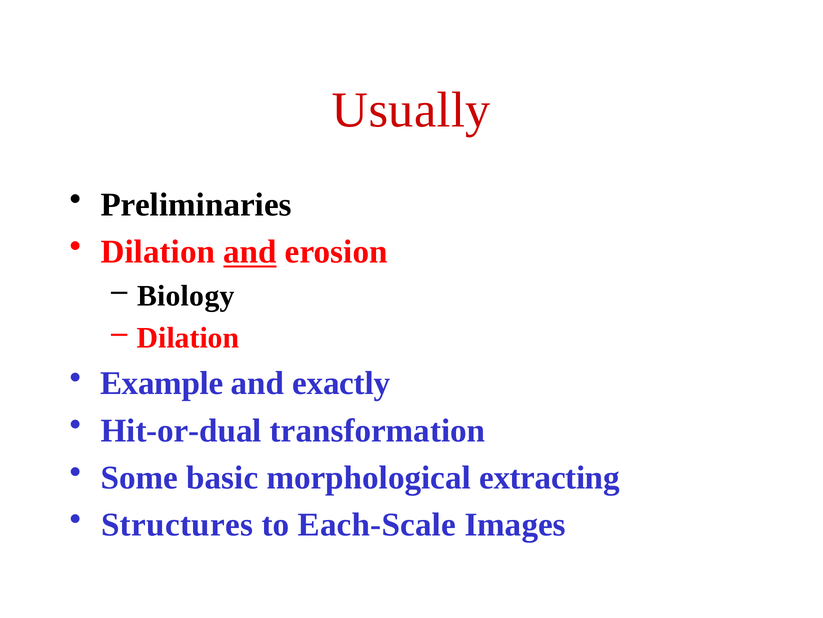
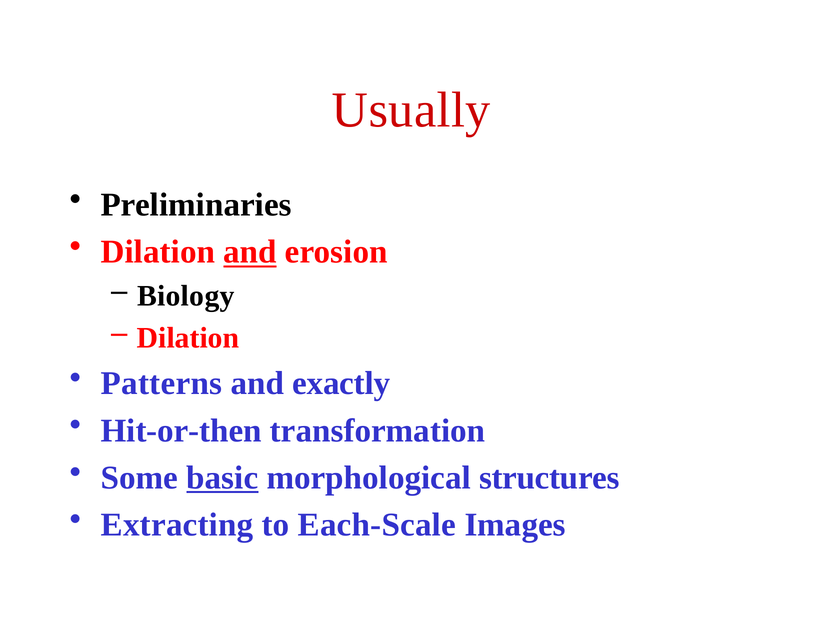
Example: Example -> Patterns (161, 383)
Hit-or-dual: Hit-or-dual -> Hit-or-then (181, 430)
basic underline: none -> present (222, 477)
extracting: extracting -> structures (549, 477)
Structures: Structures -> Extracting (177, 524)
